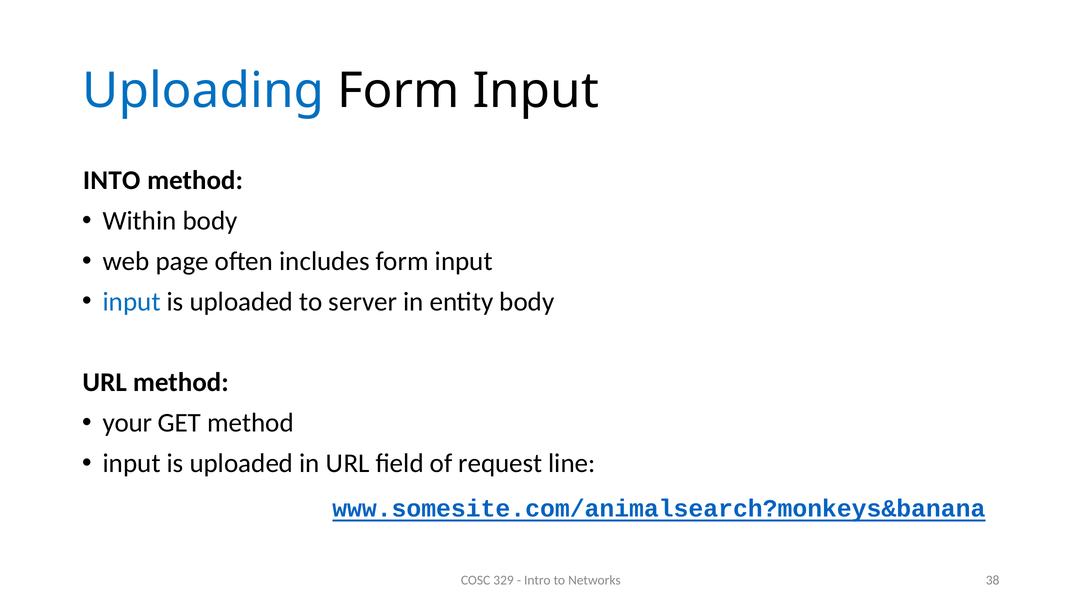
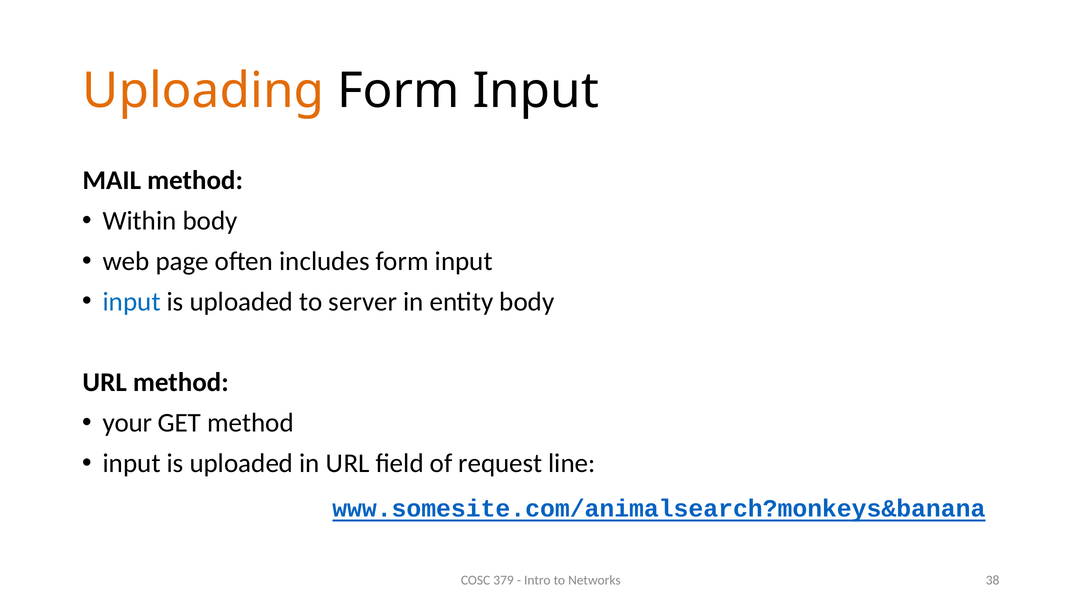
Uploading colour: blue -> orange (203, 91)
INTO: INTO -> MAIL (112, 181)
329: 329 -> 379 (504, 581)
